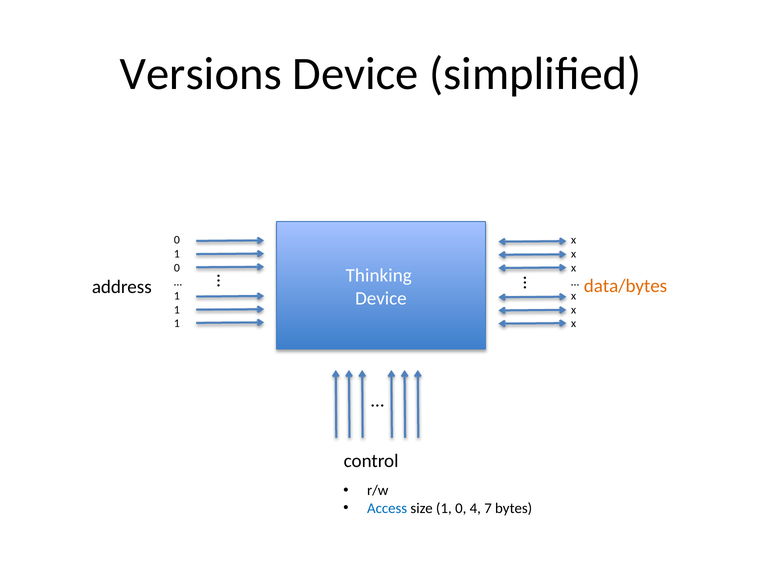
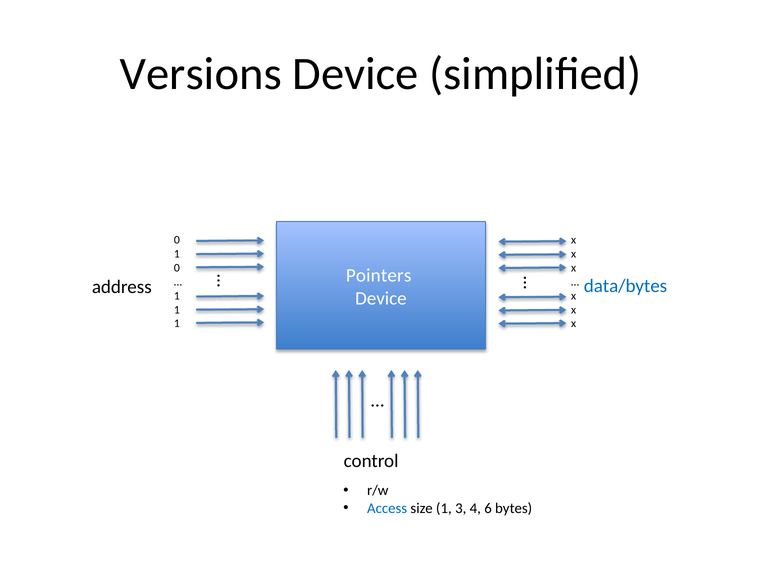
Thinking: Thinking -> Pointers (379, 276)
data/bytes colour: orange -> blue (625, 286)
size 1 0: 0 -> 3 (461, 509)
7: 7 -> 6 (488, 509)
